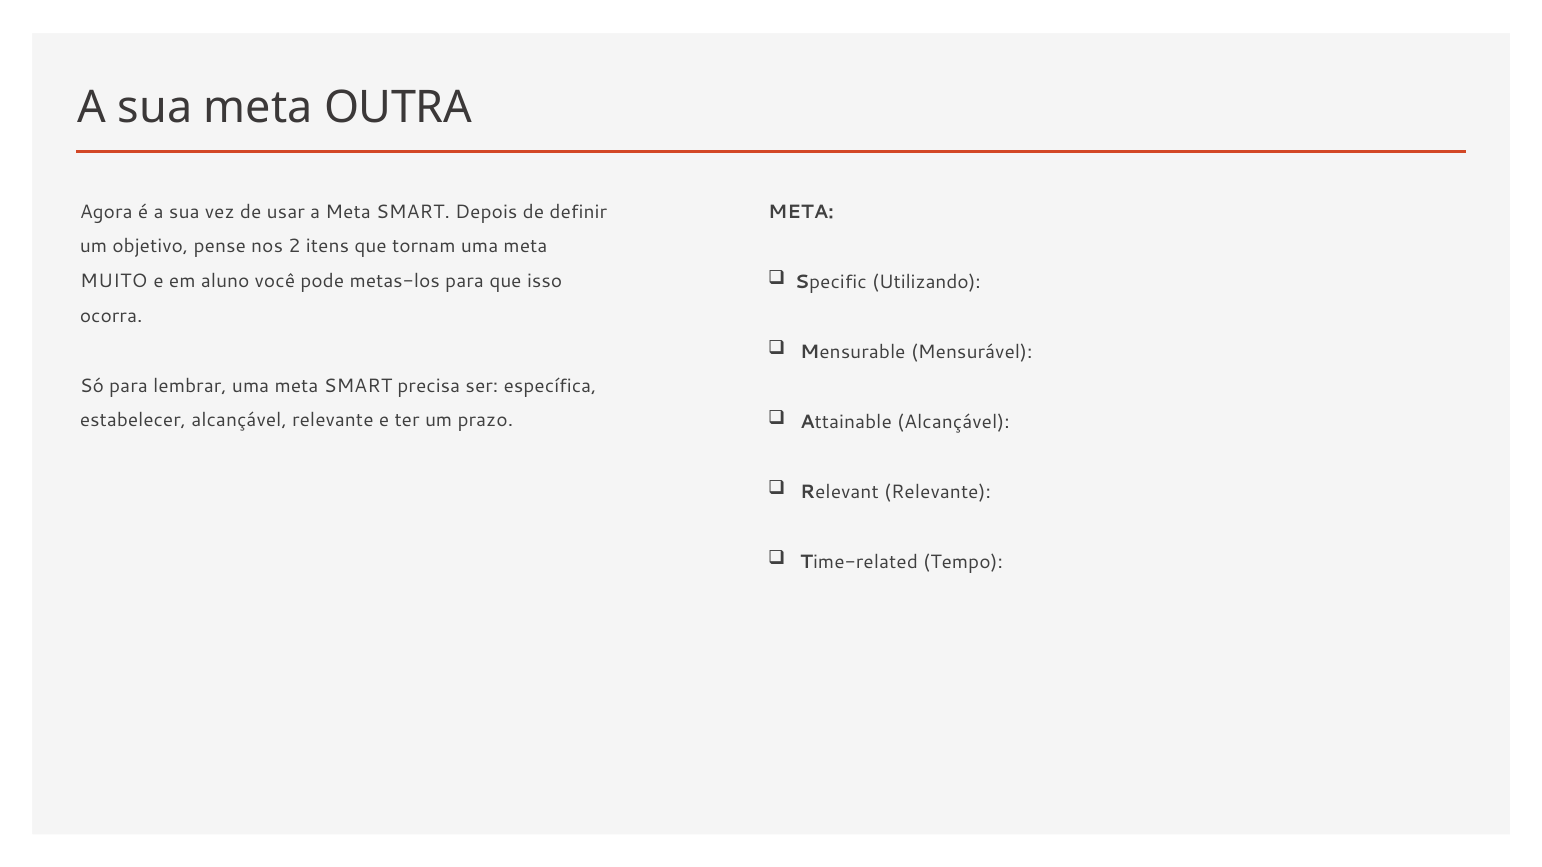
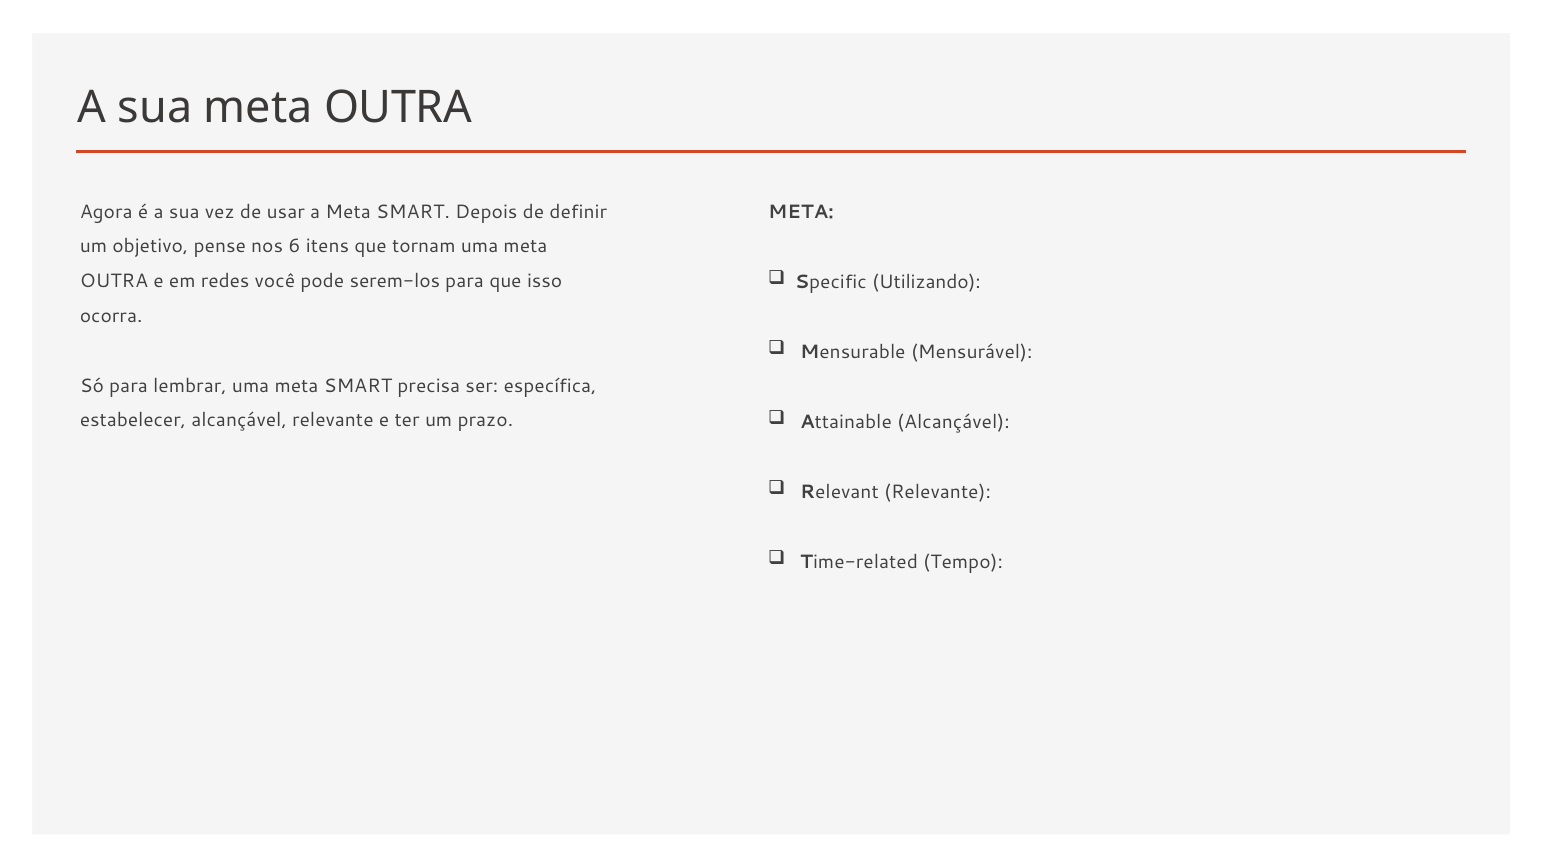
2: 2 -> 6 (294, 247)
MUITO: MUITO -> OUTRA (114, 281)
aluno: aluno -> redes (225, 281)
metas-los: metas-los -> serem-los (395, 281)
